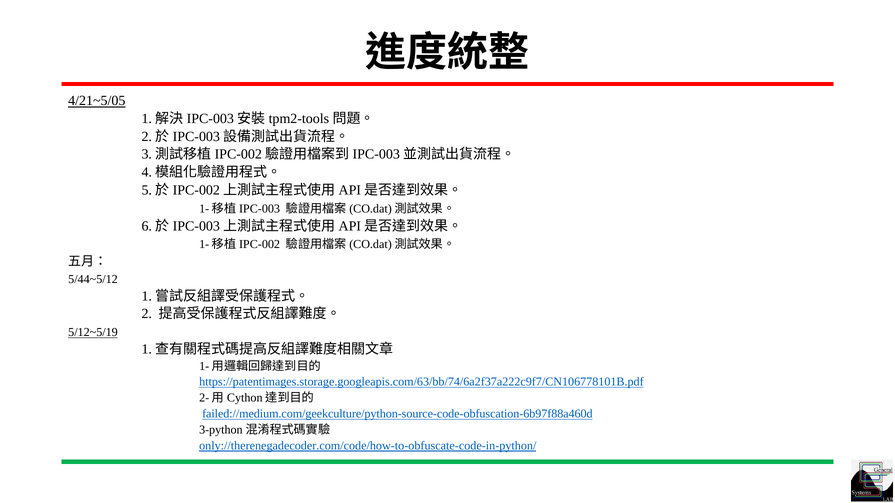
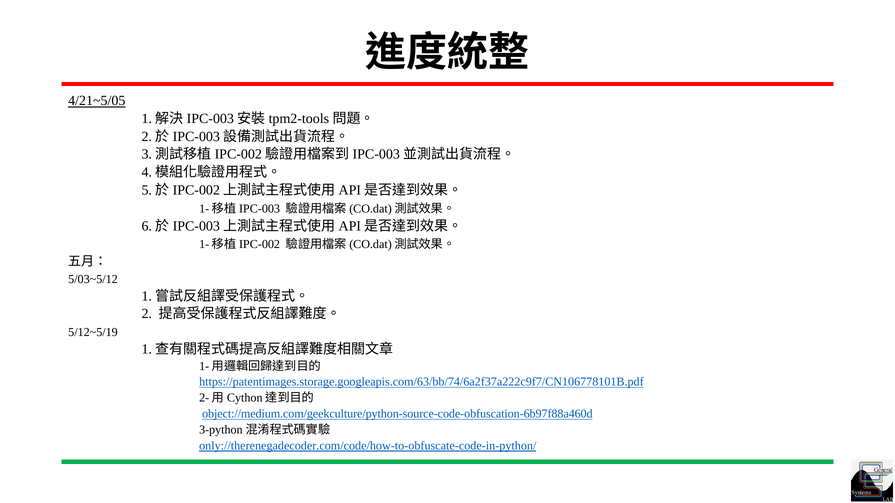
5/44~5/12: 5/44~5/12 -> 5/03~5/12 (93, 280)
5/12~5/19 underline: present -> none (93, 333)
failed://medium.com/geekculture/python-source-code-obfuscation-6b97f88a460d: failed://medium.com/geekculture/python-source-code-obfuscation-6b97f88a460d -> object://medium.com/geekculture/python-source-code-obfuscation-6b97f88a460d (397, 414)
